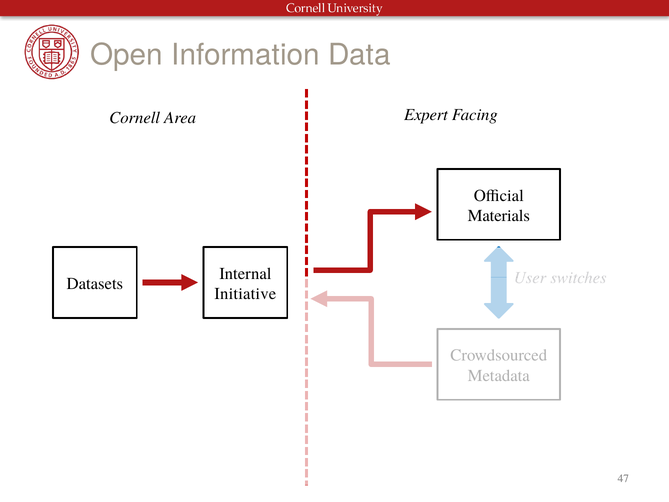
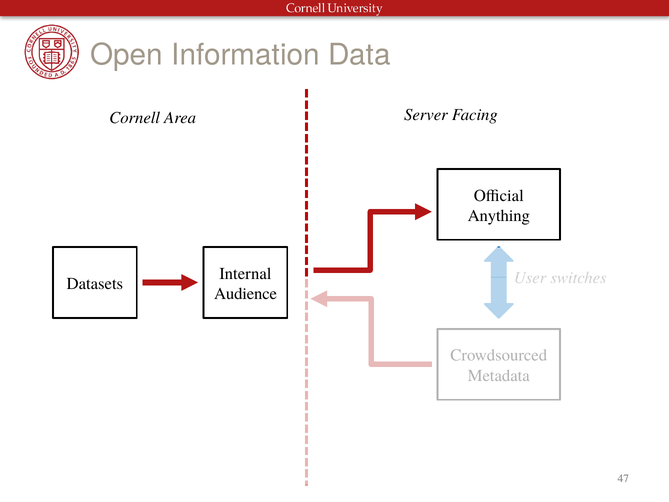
Expert: Expert -> Server (426, 115)
Materials: Materials -> Anything (499, 215)
Initiative: Initiative -> Audience (245, 294)
